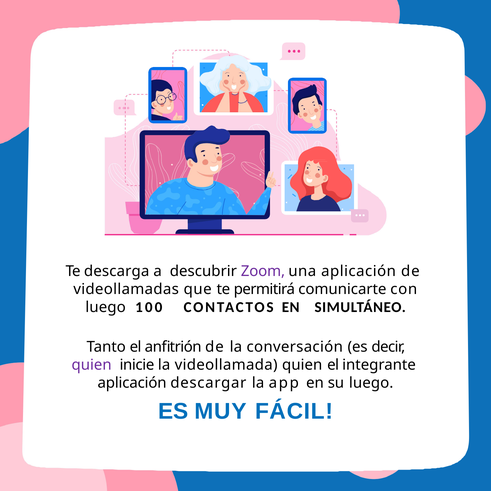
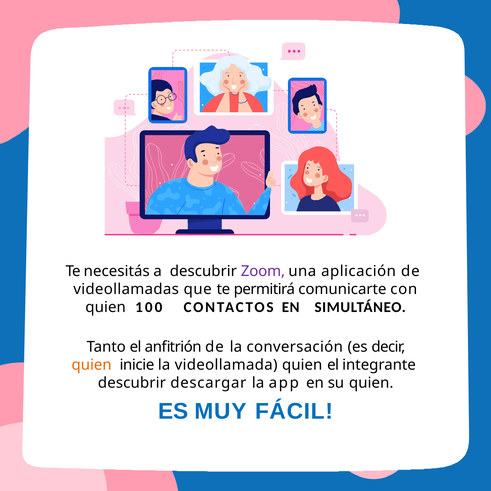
descarga: descarga -> necesitás (117, 271)
luego: luego -> quien (106, 307)
quien colour: purple -> orange (92, 365)
aplicación: aplicación -> descubrir (132, 383)
su luego: luego -> quien (371, 383)
